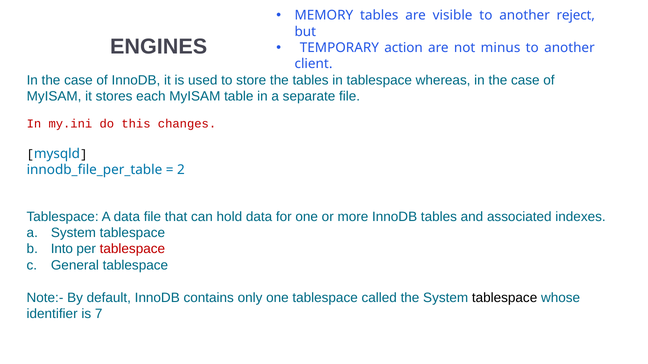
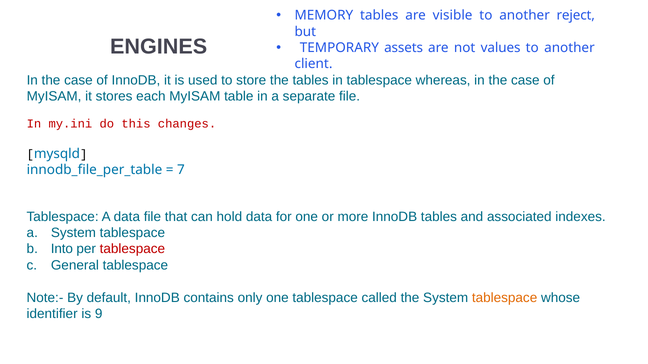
action: action -> assets (404, 48)
minus: minus -> values (501, 48)
2: 2 -> 7 (181, 170)
tablespace colour: black -> orange (505, 298)
7: 7 -> 9 (99, 314)
